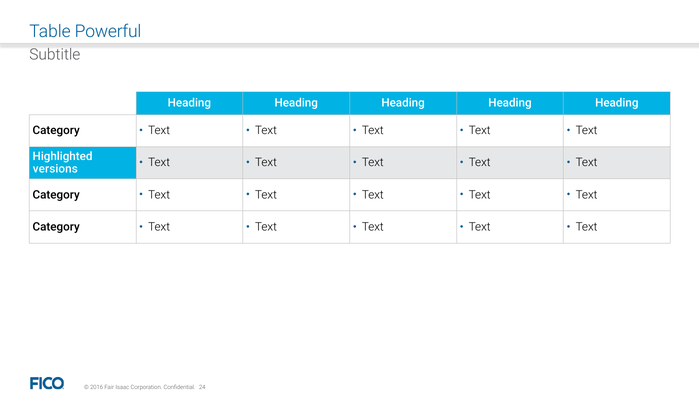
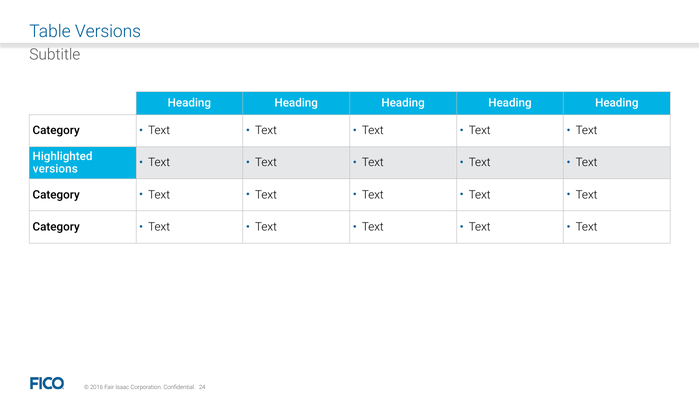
Table Powerful: Powerful -> Versions (108, 31)
